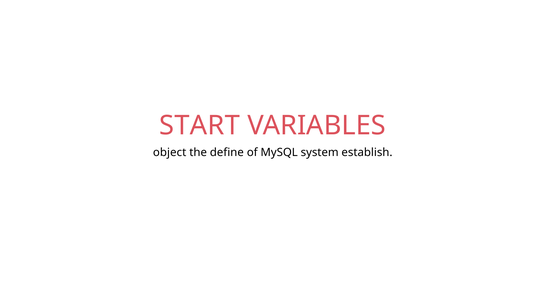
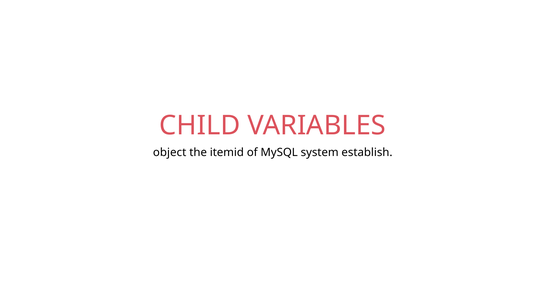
START: START -> CHILD (200, 126)
define: define -> itemid (227, 153)
